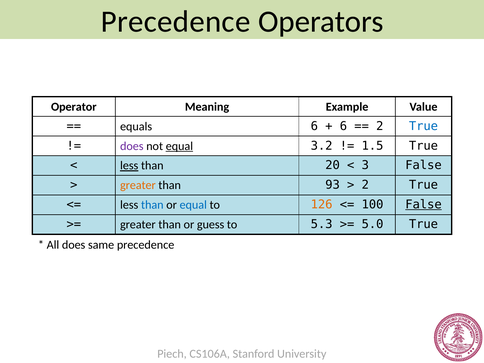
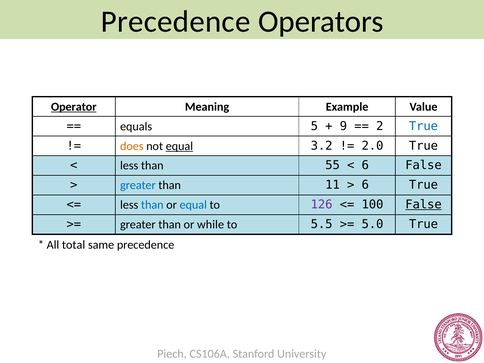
Operator underline: none -> present (74, 107)
equals 6: 6 -> 5 (314, 126)
6: 6 -> 9 (343, 126)
does colour: purple -> orange (132, 146)
1.5: 1.5 -> 2.0 (373, 146)
less underline: present -> none (129, 166)
20: 20 -> 55 (333, 165)
3: 3 -> 6 (365, 165)
greater colour: orange -> blue (138, 185)
93: 93 -> 11 (333, 185)
2: 2 -> 6 (365, 185)
126 colour: orange -> purple (322, 205)
guess: guess -> while (211, 225)
5.3: 5.3 -> 5.5 (322, 224)
All does: does -> total (74, 245)
